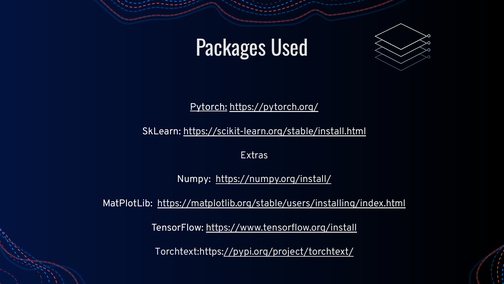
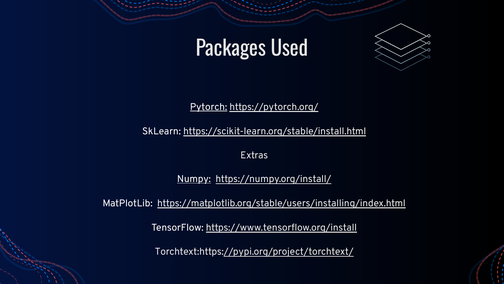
Numpy underline: none -> present (194, 179)
